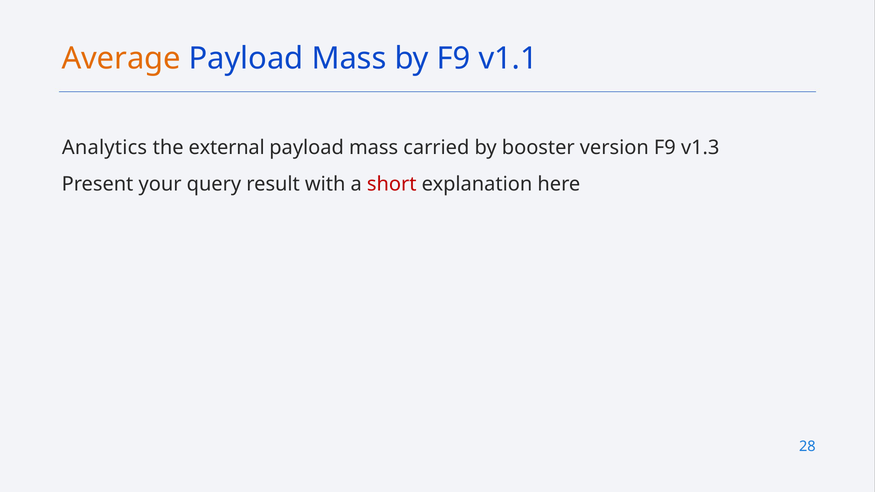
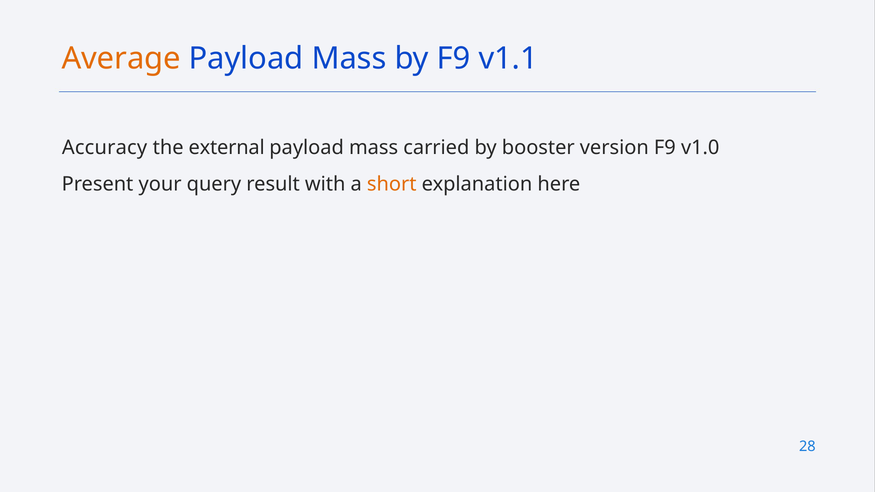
Analytics: Analytics -> Accuracy (105, 148)
v1.3: v1.3 -> v1.0 (700, 148)
short colour: red -> orange (392, 184)
